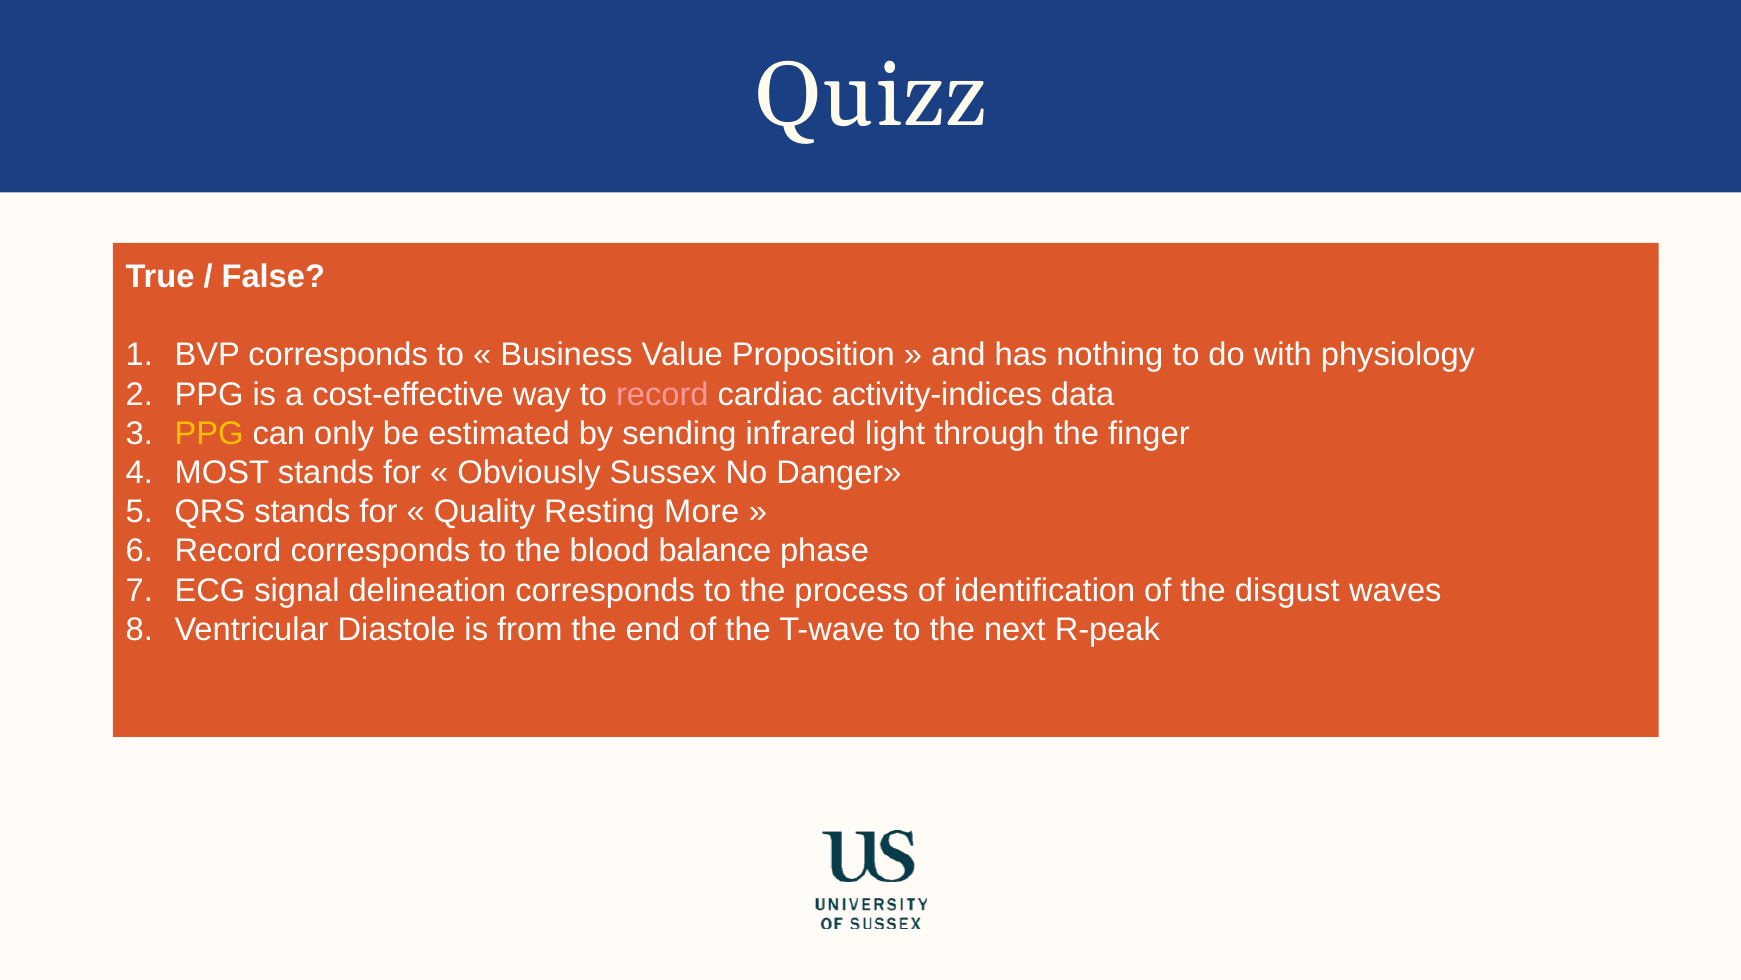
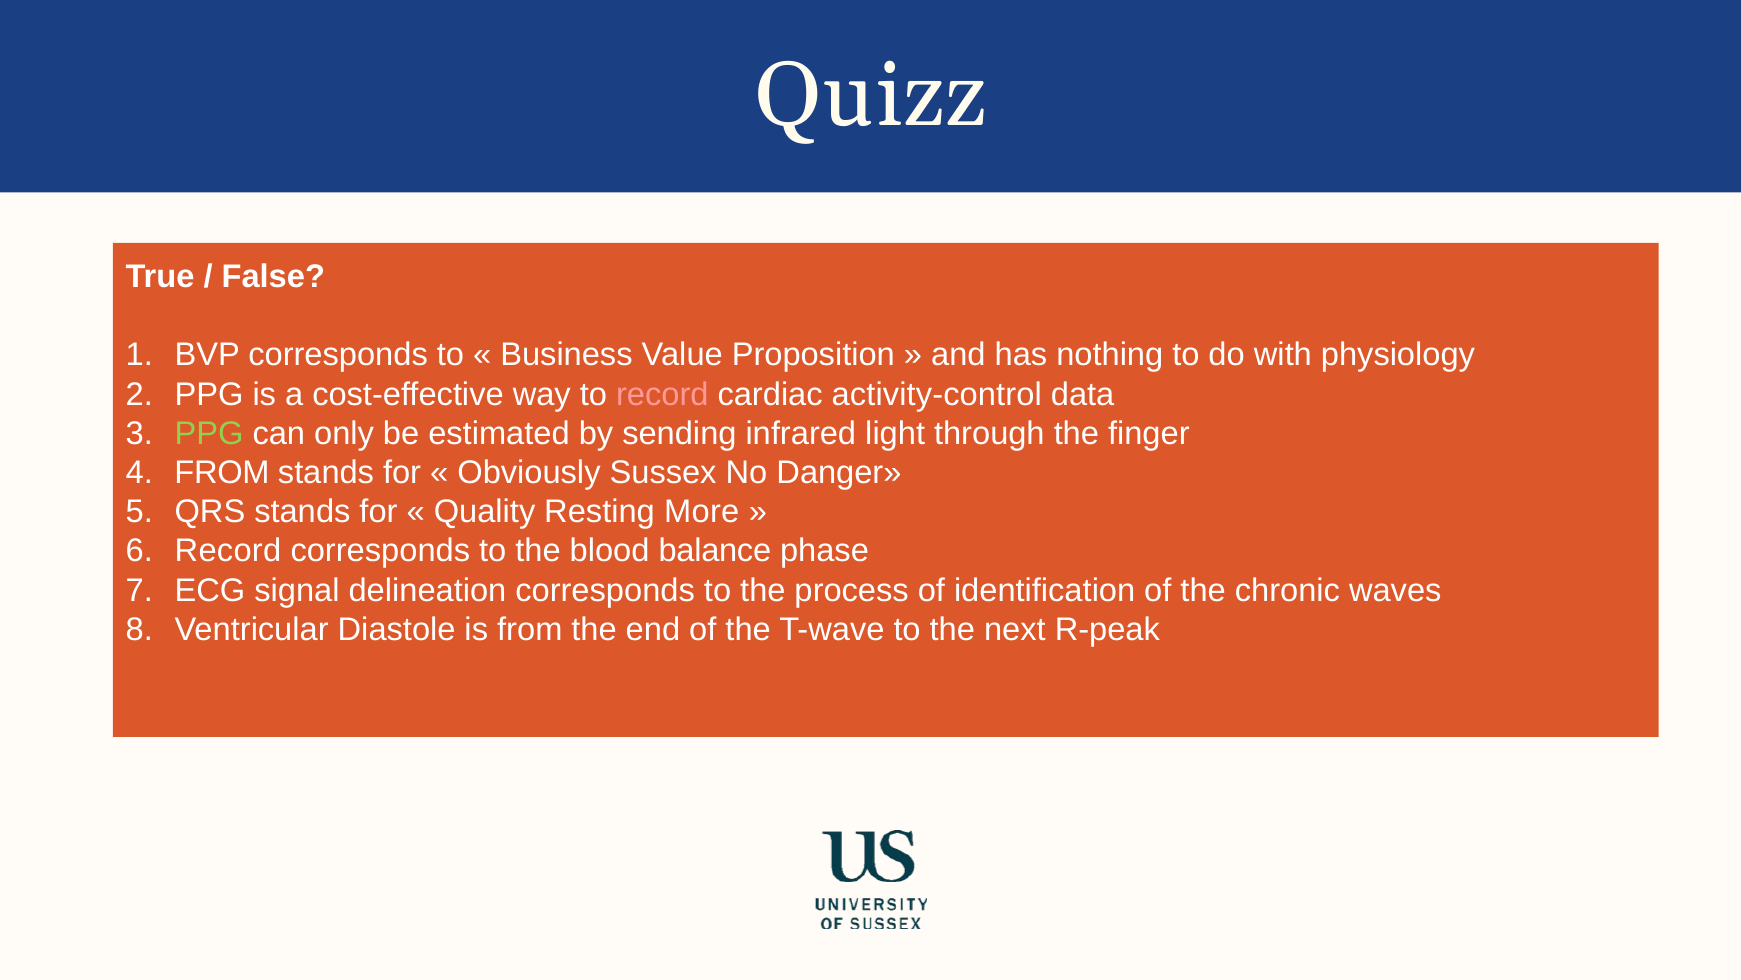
activity-indices: activity-indices -> activity-control (937, 394)
PPG colour: yellow -> light green (209, 433)
MOST: MOST -> FROM (222, 472)
disgust: disgust -> chronic (1287, 590)
